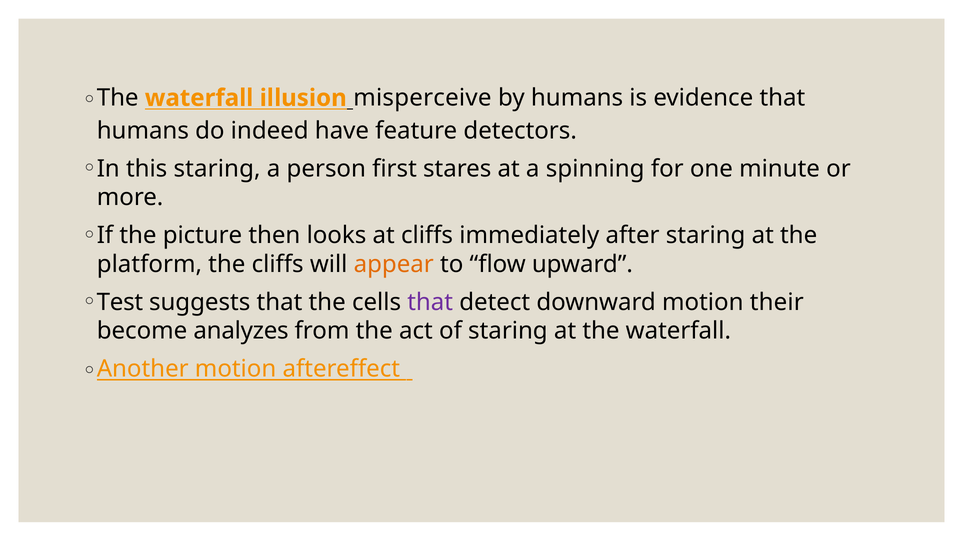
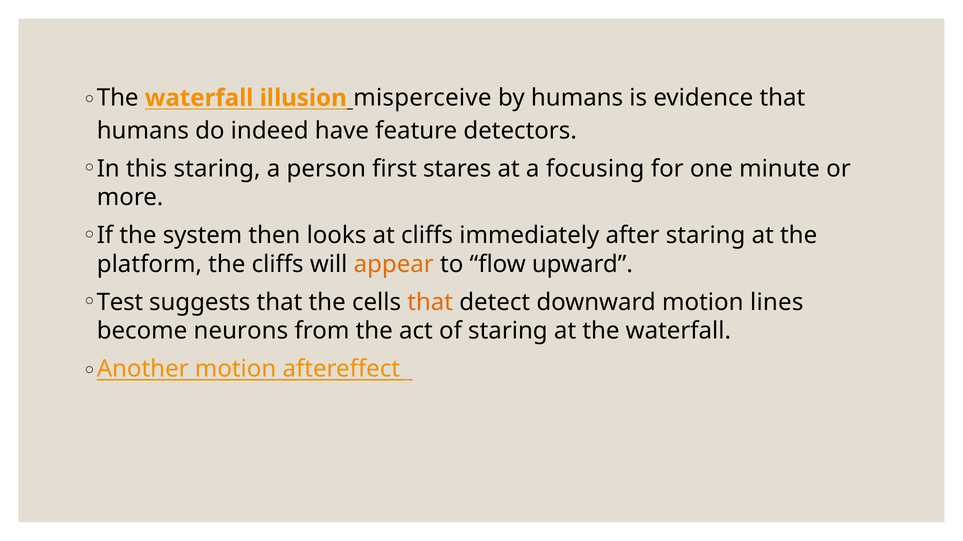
spinning: spinning -> focusing (595, 169)
picture: picture -> system (203, 236)
that colour: purple -> orange (430, 303)
their: their -> lines (777, 303)
analyzes: analyzes -> neurons (241, 331)
